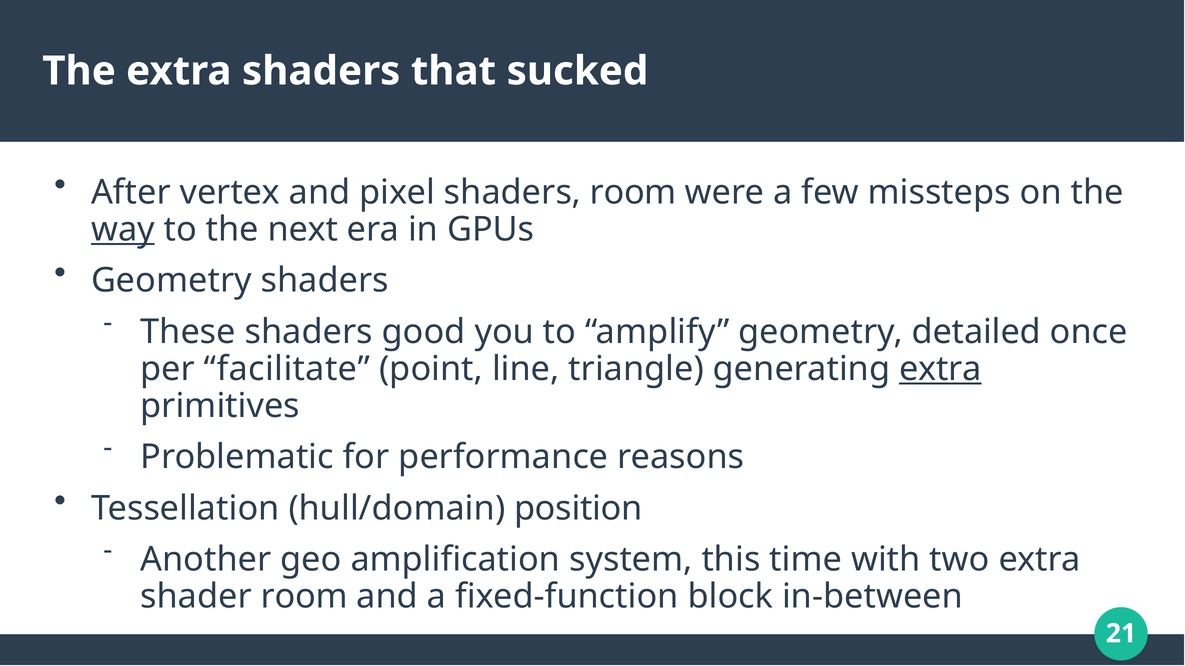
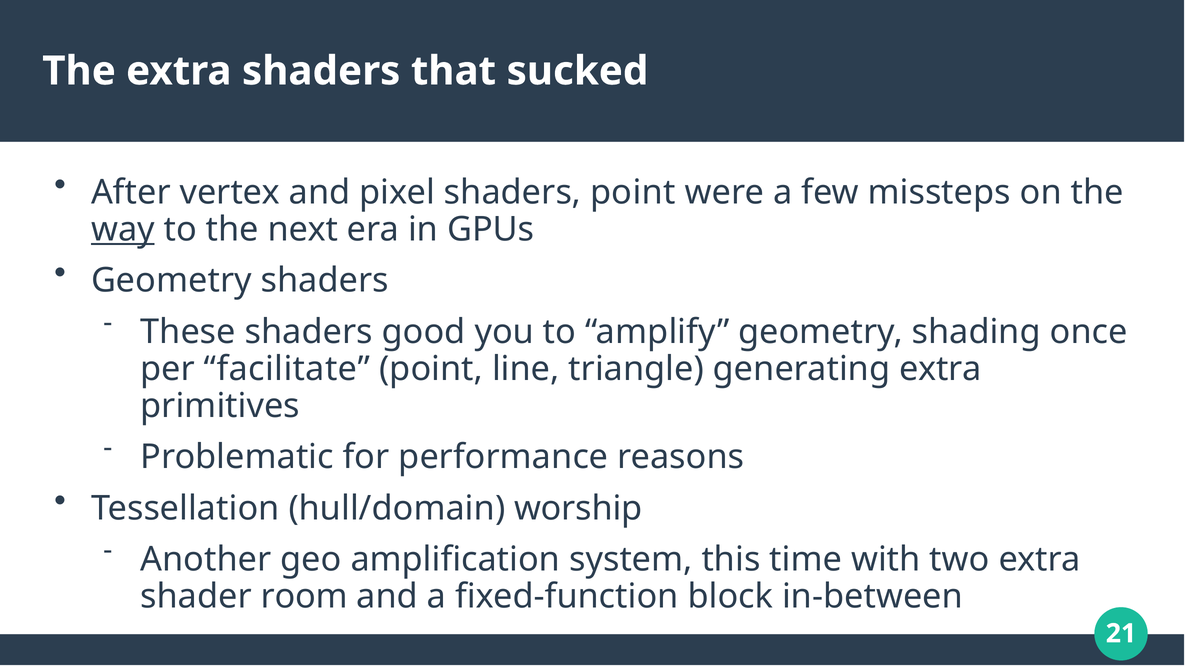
shaders room: room -> point (633, 193)
detailed: detailed -> shading (976, 332)
extra underline: present -> none (940, 369)
position: position -> worship (578, 509)
